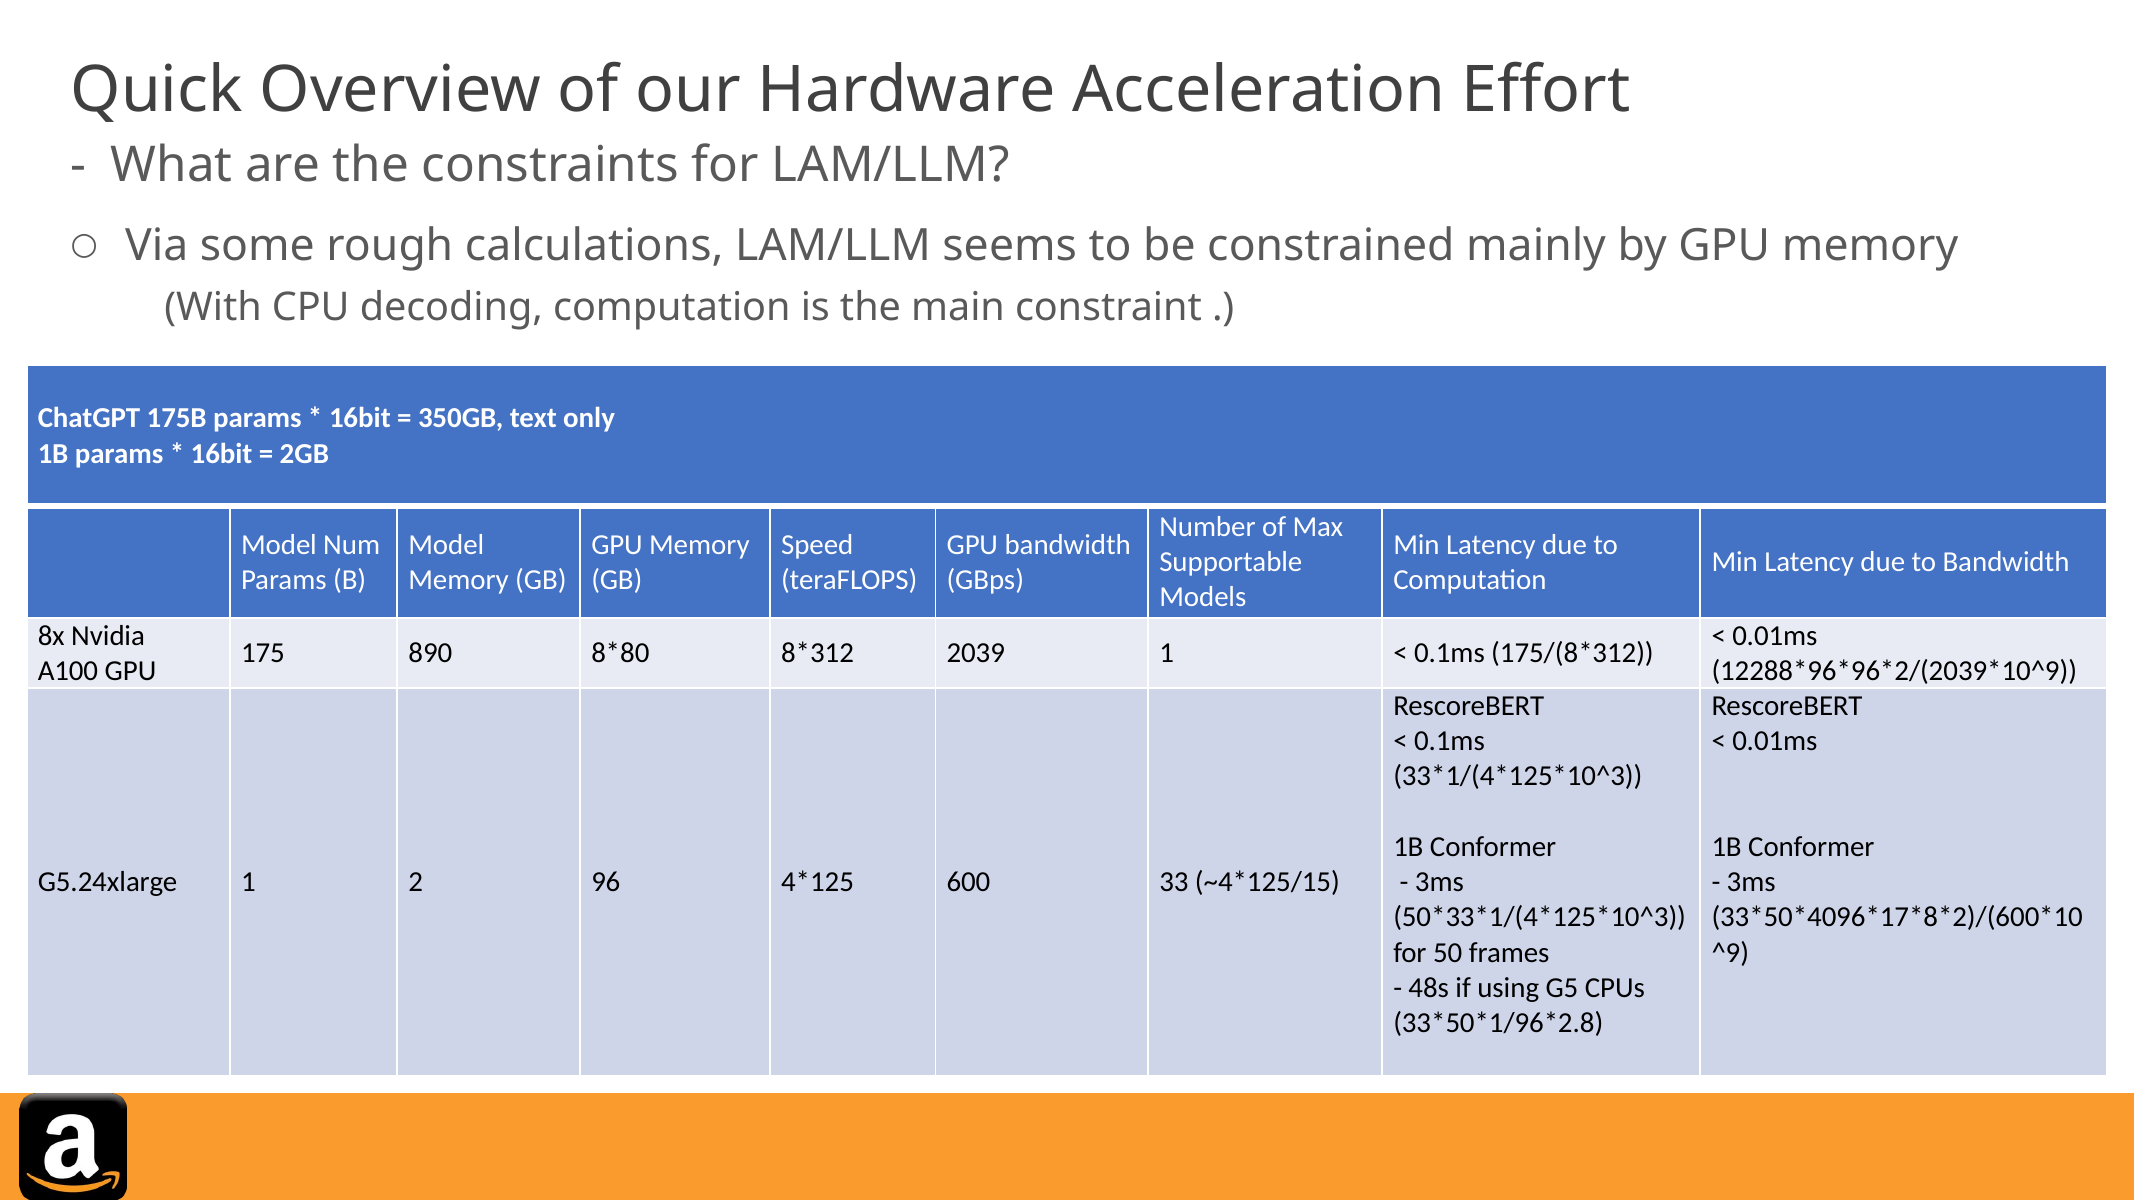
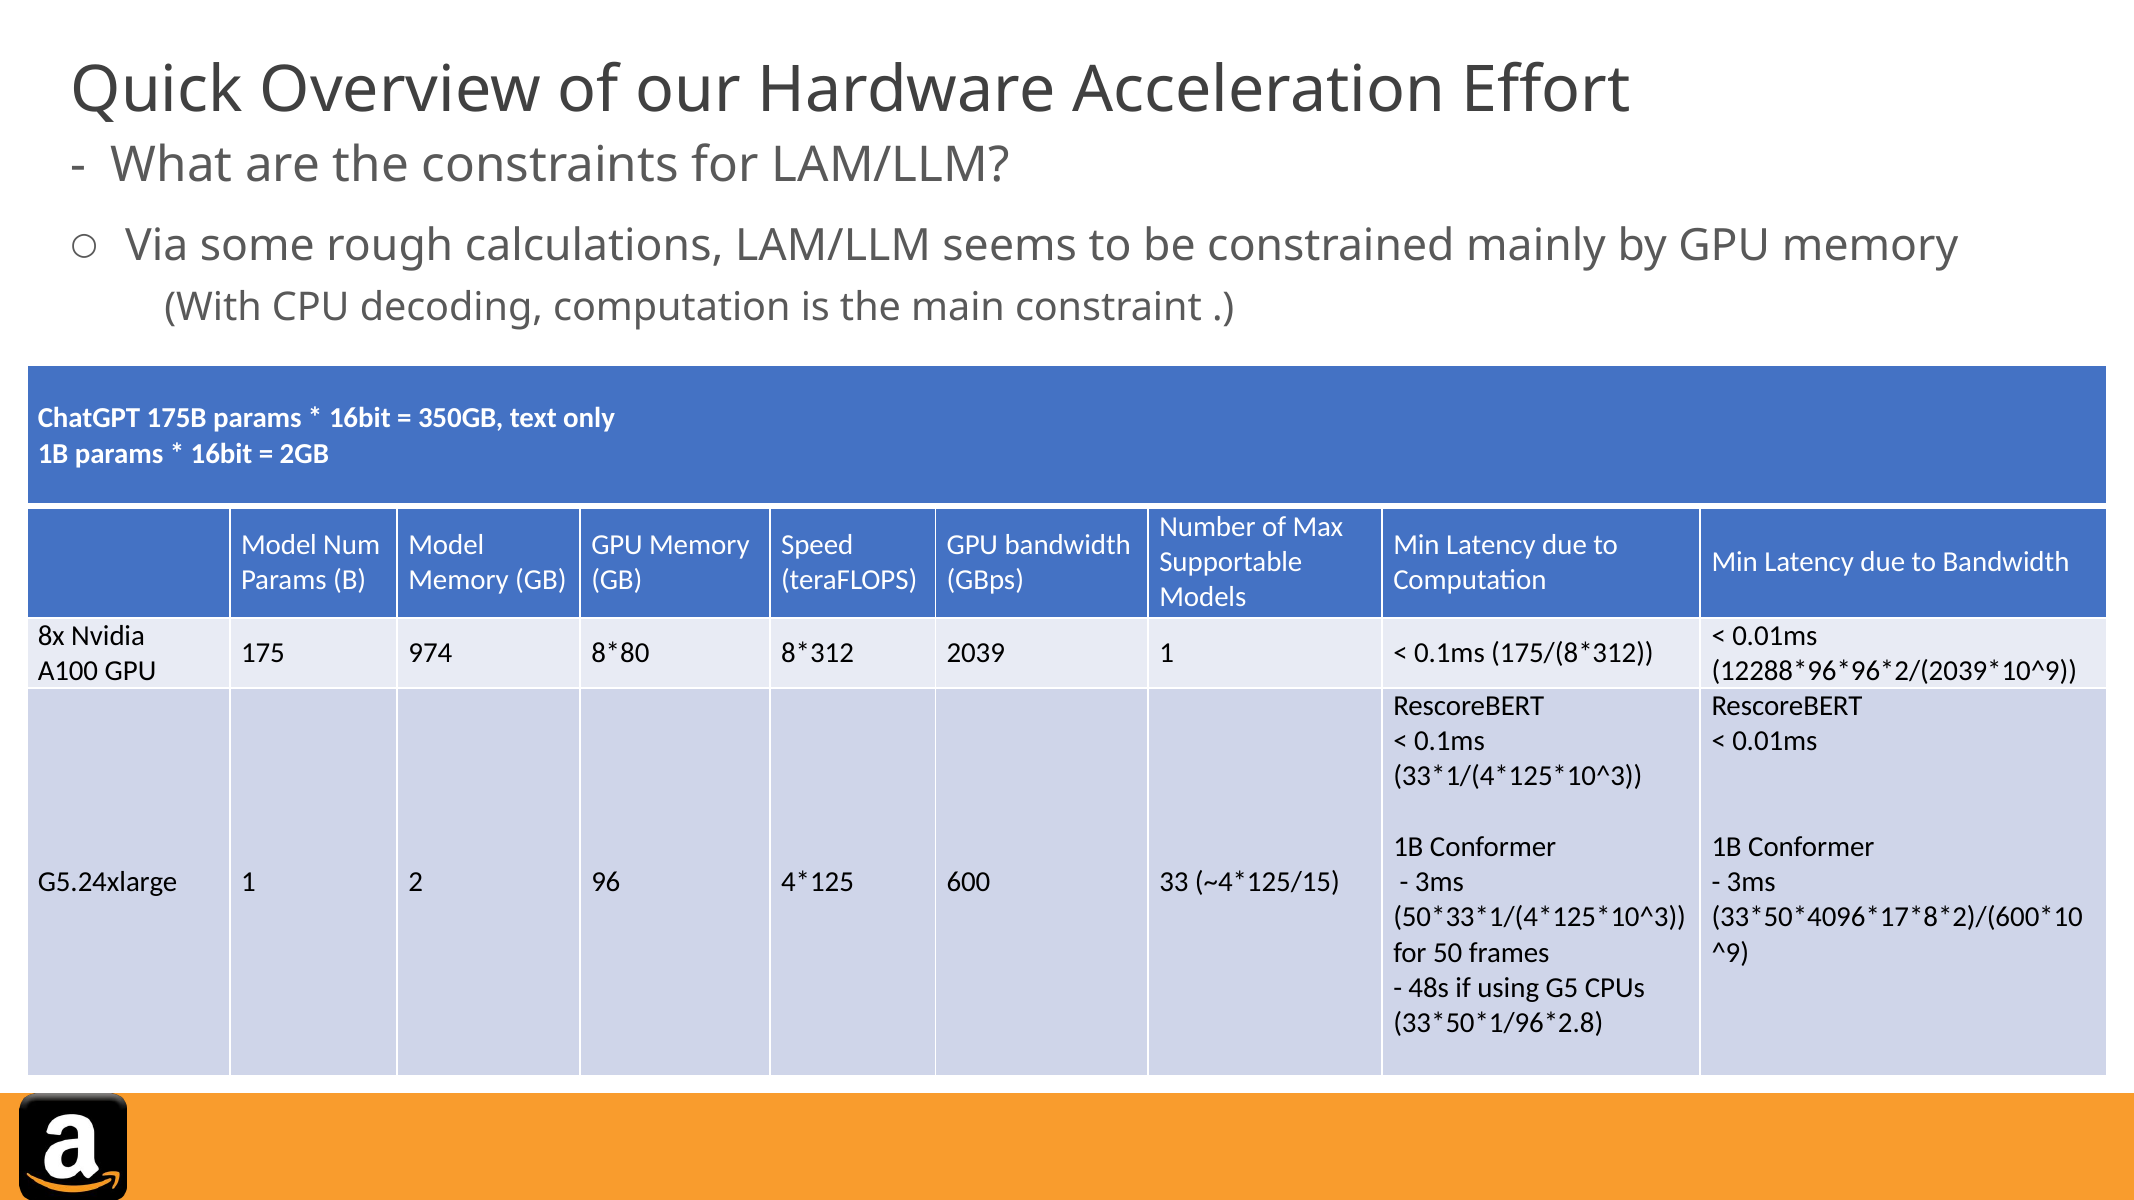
890: 890 -> 974 (430, 653)
